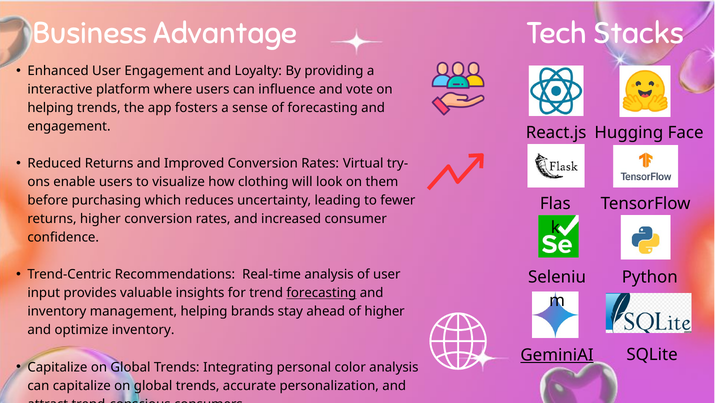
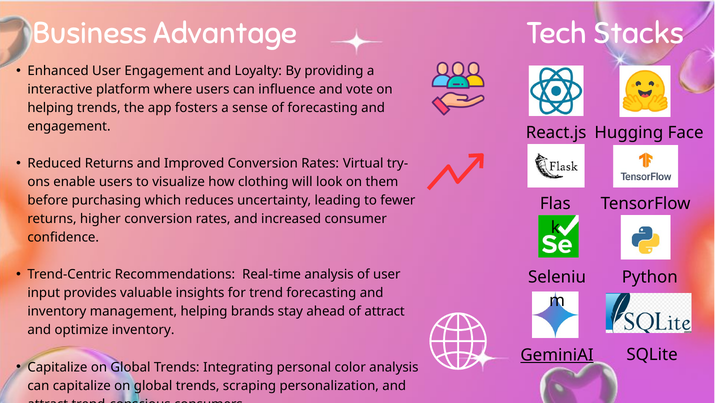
forecasting underline: present -> none (321, 293)
of higher: higher -> attract (385, 311)
accurate: accurate -> scraping (249, 385)
